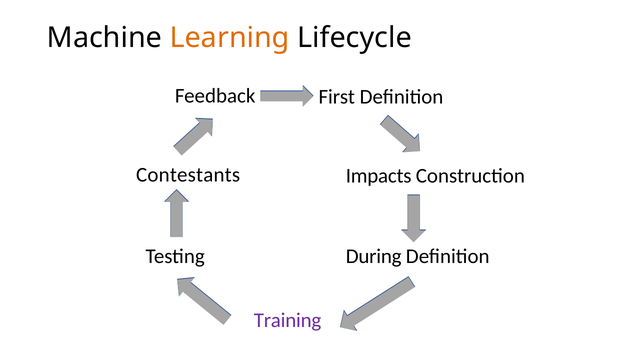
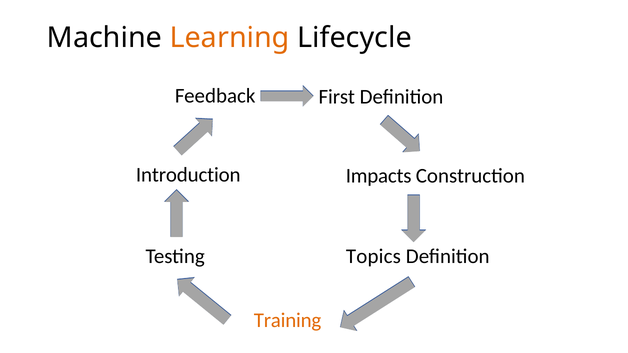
Contestants: Contestants -> Introduction (188, 175)
During: During -> Topics (373, 256)
Training colour: purple -> orange (288, 321)
